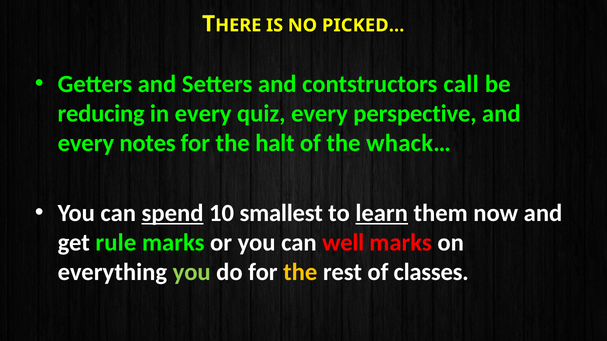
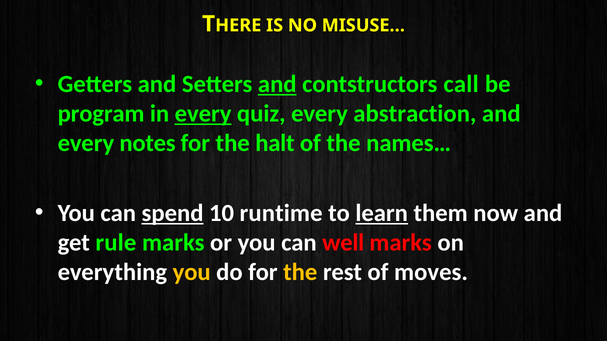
PICKED…: PICKED… -> MISUSE… (363, 25)
and underline: none -> present (277, 84)
reducing: reducing -> program (101, 114)
every underline: none -> present (203, 114)
perspective: perspective -> abstraction (415, 114)
whack…: whack… -> names… (409, 144)
smallest: smallest -> runtime (281, 214)
you colour: light green -> yellow (192, 273)
classes: classes -> moves (431, 273)
